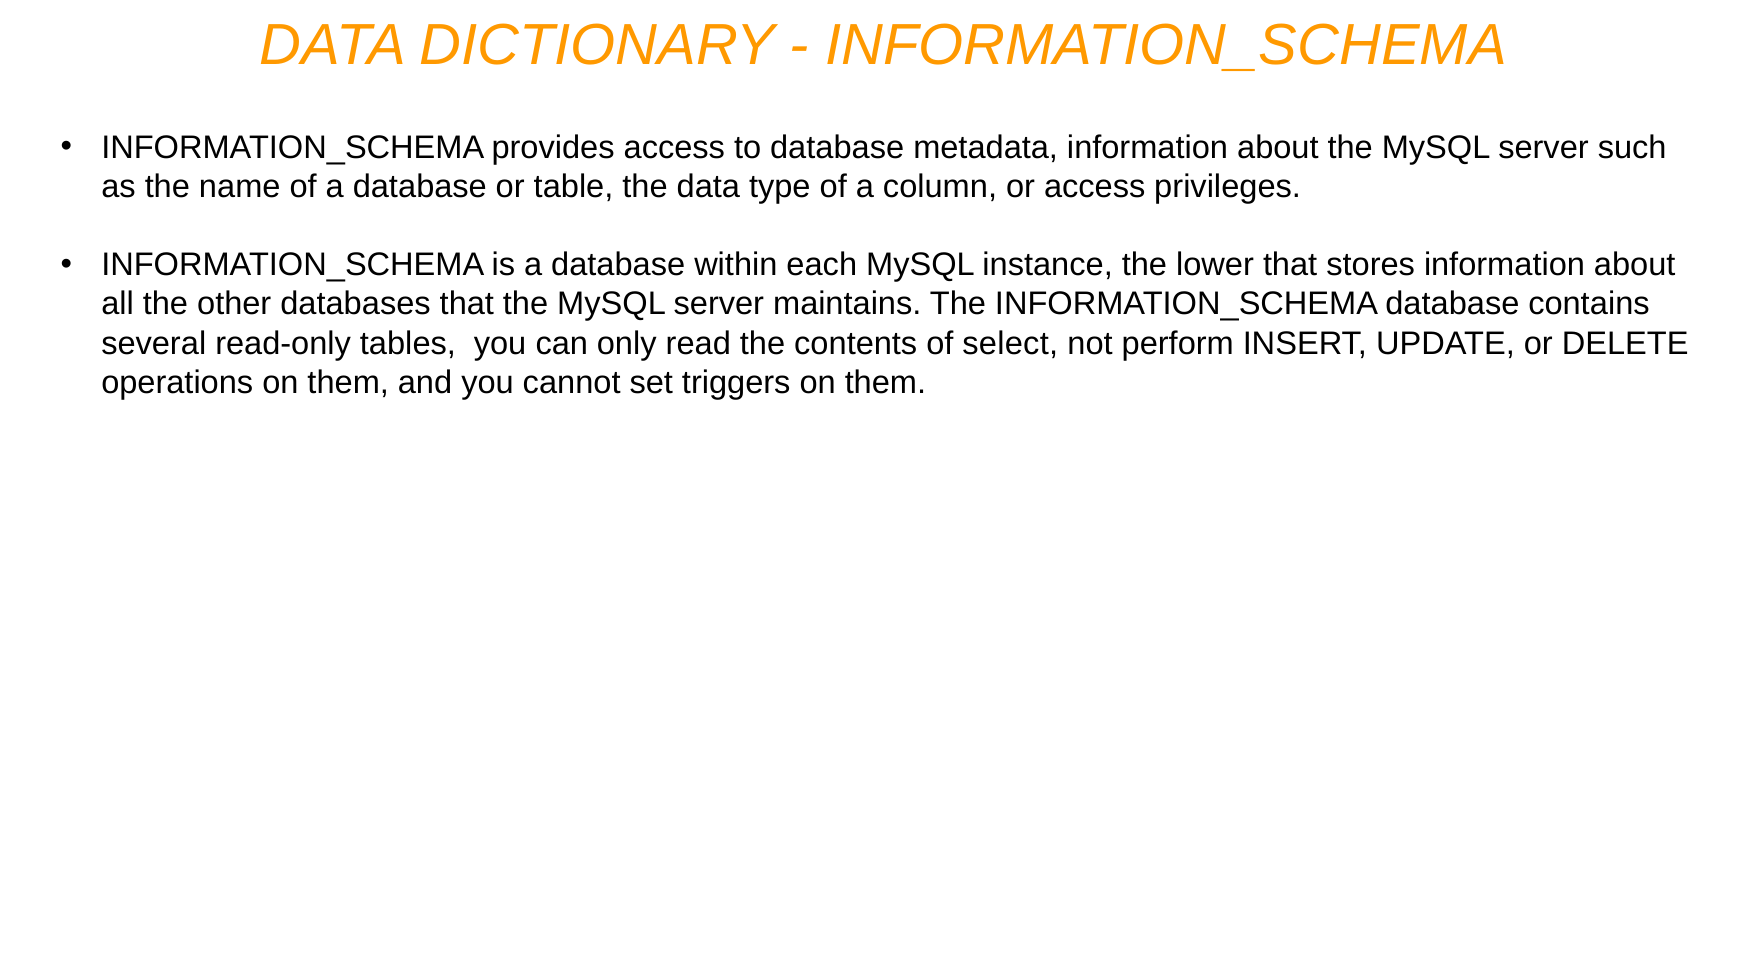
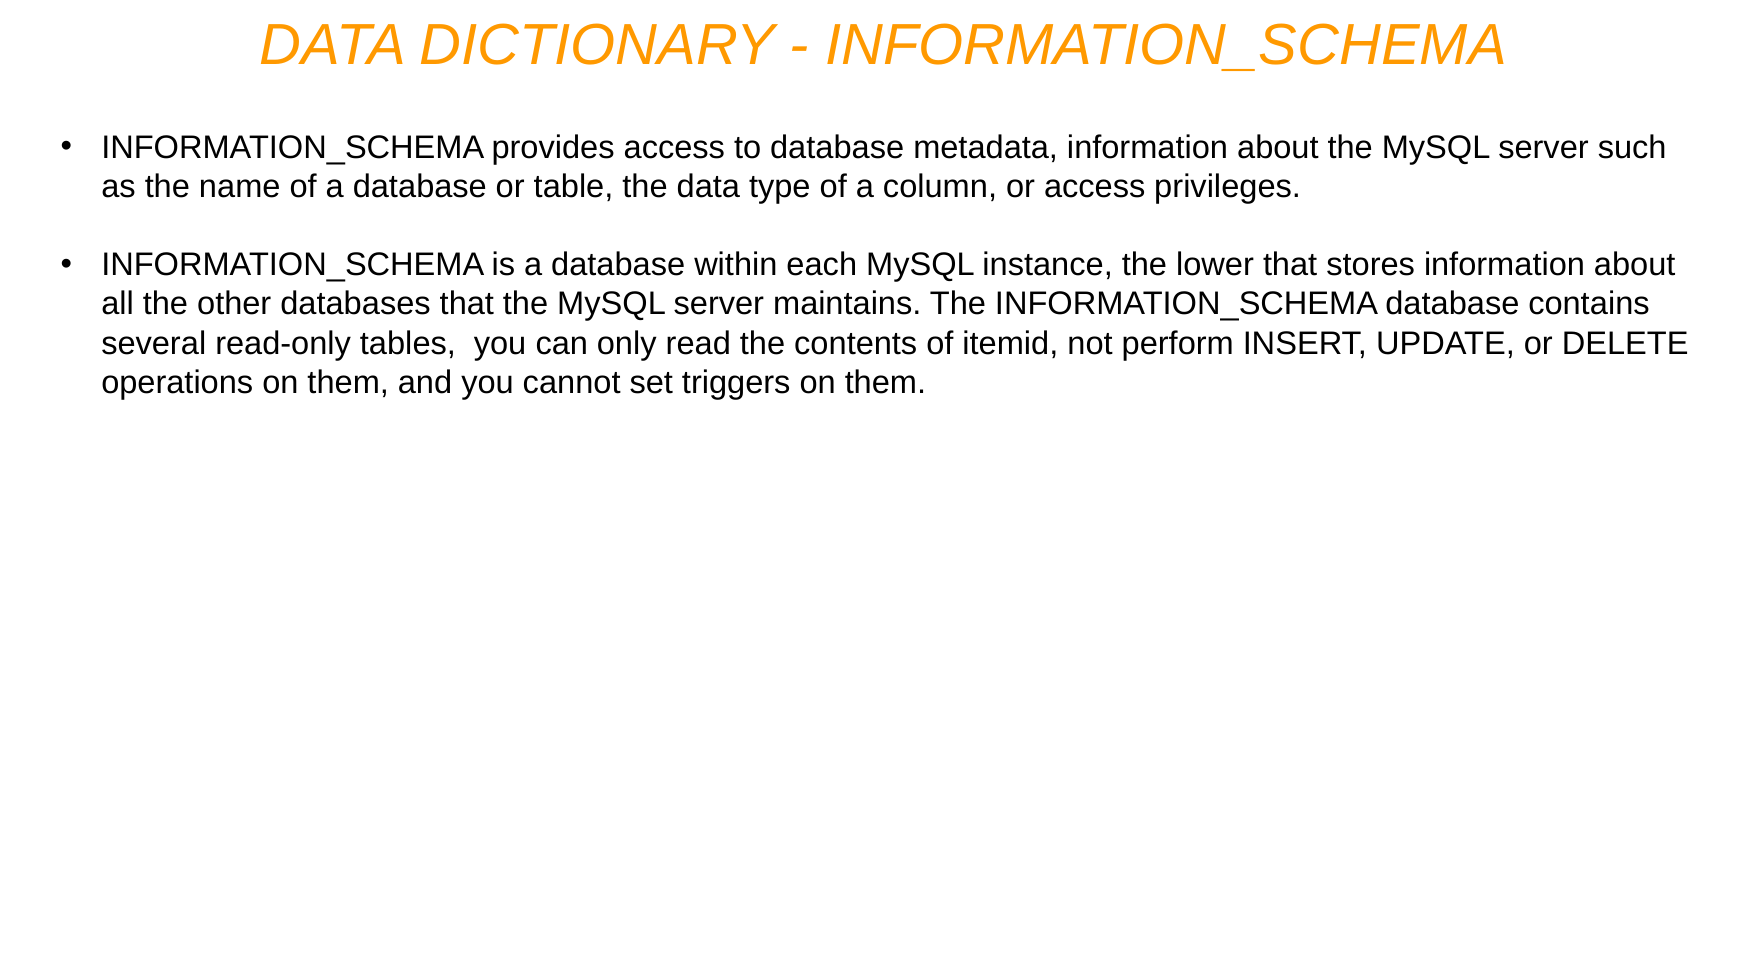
select: select -> itemid (1010, 343)
